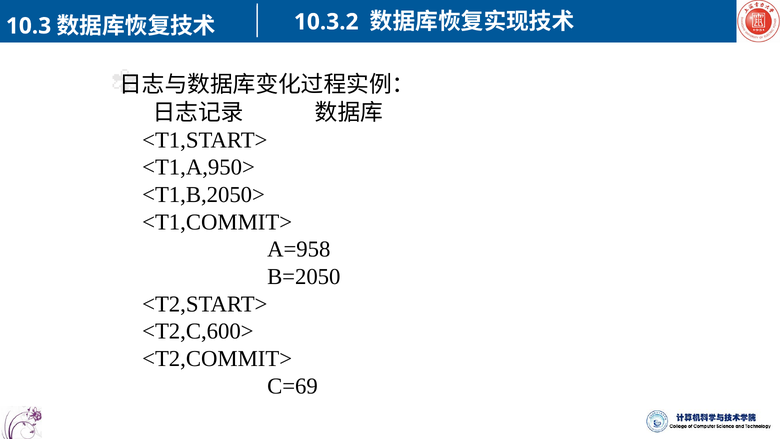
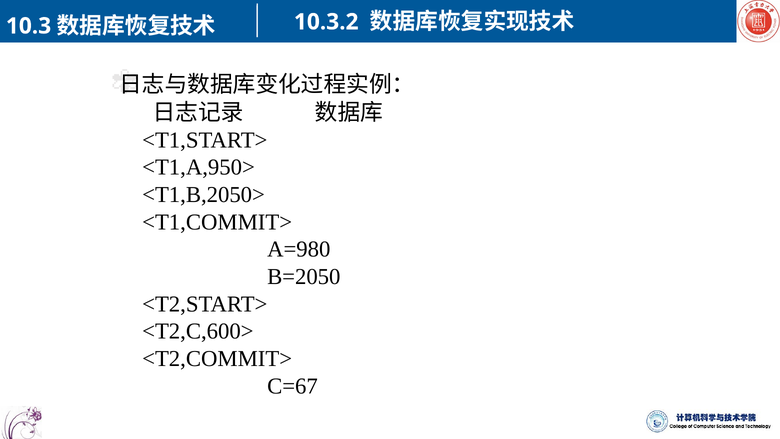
A=958: A=958 -> A=980 (299, 249)
C=69: C=69 -> C=67 (292, 386)
